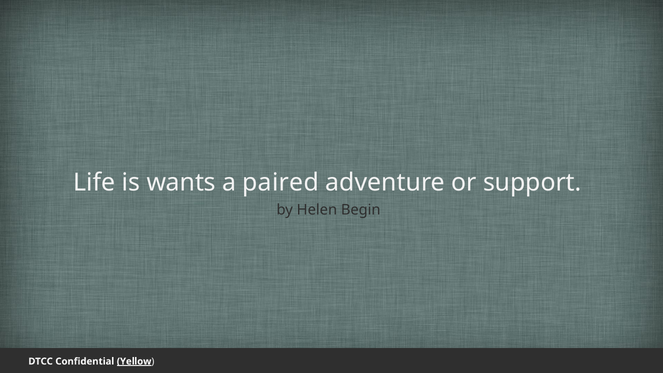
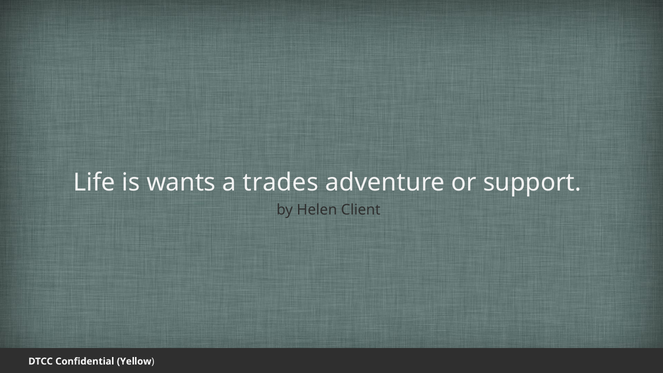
paired: paired -> trades (281, 183)
Begin: Begin -> Client (361, 210)
Yellow underline: present -> none (134, 361)
